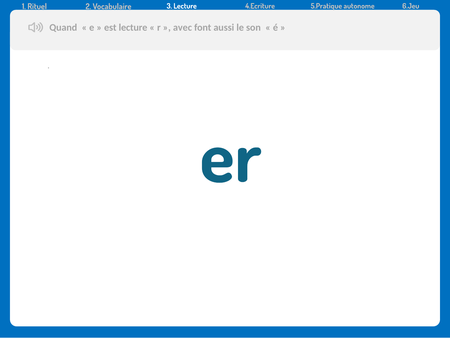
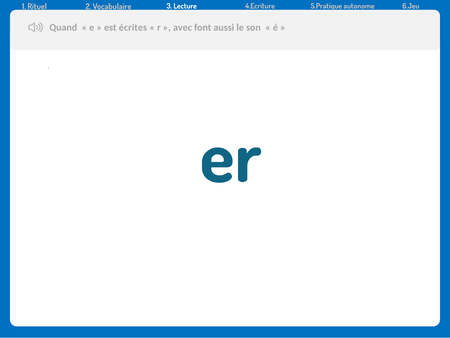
est lecture: lecture -> écrites (133, 28)
